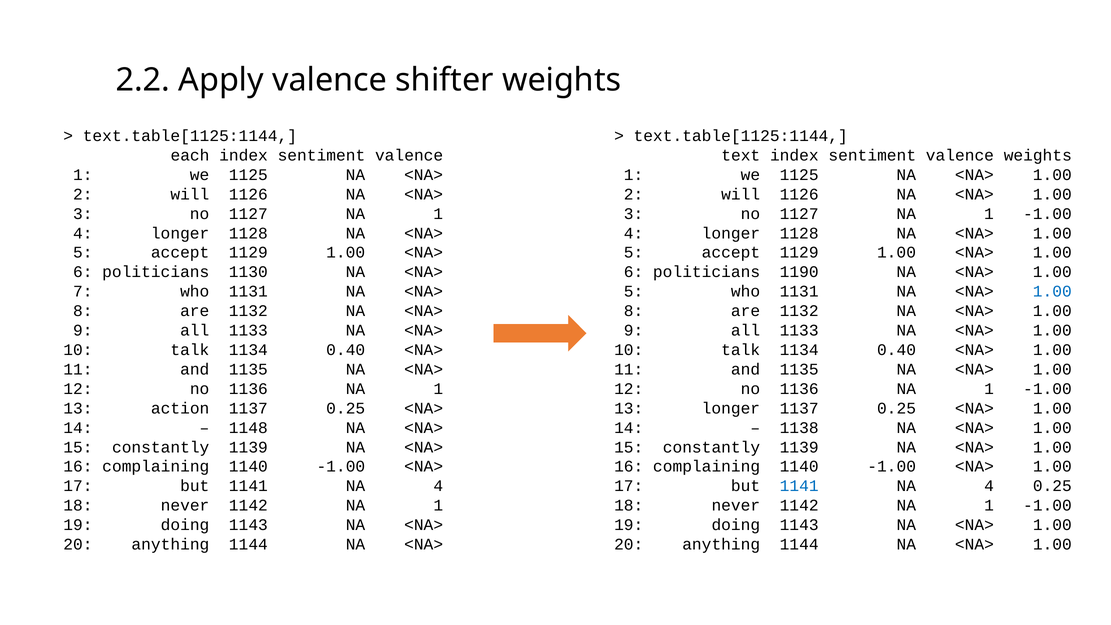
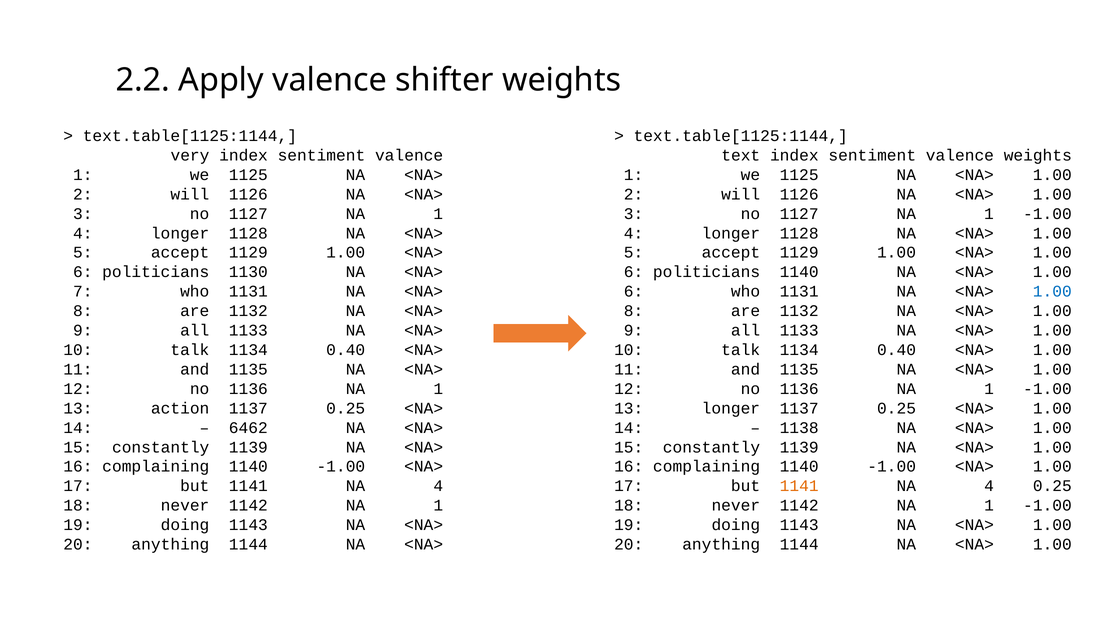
each: each -> very (190, 155)
politicians 1190: 1190 -> 1140 (799, 272)
5: 5 -> 6 (634, 292)
1148: 1148 -> 6462 (248, 428)
1141 colour: blue -> orange (799, 486)
